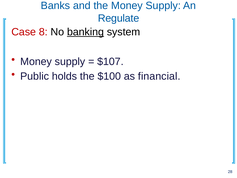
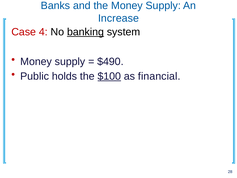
Regulate: Regulate -> Increase (118, 18)
8: 8 -> 4 (43, 32)
$107: $107 -> $490 (110, 61)
$100 underline: none -> present (109, 76)
